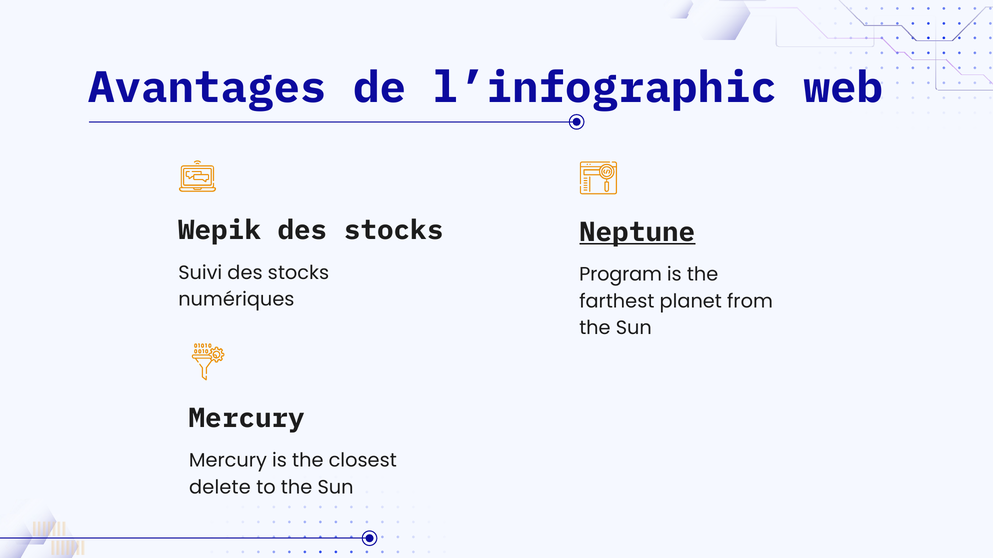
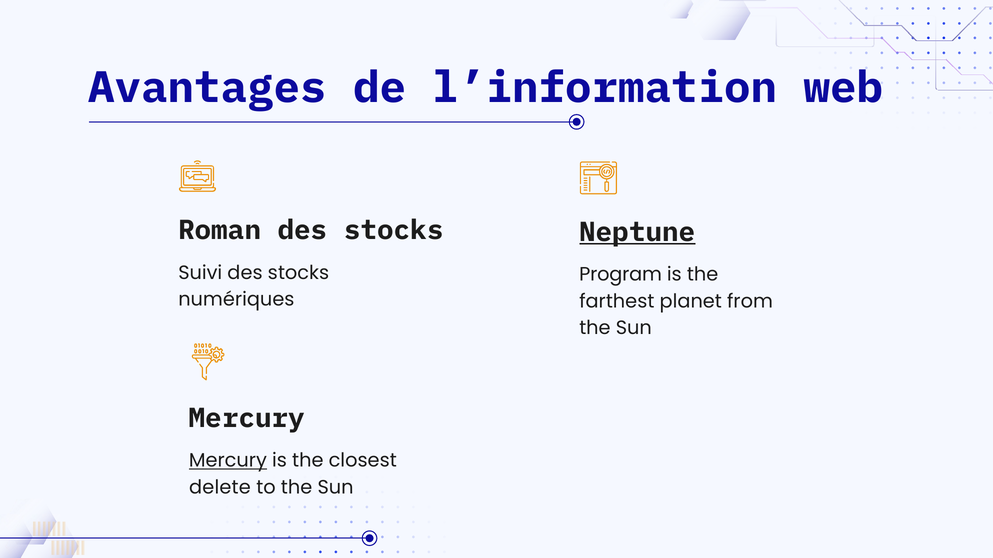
l’infographic: l’infographic -> l’information (605, 88)
Wepik: Wepik -> Roman (220, 231)
Mercury underline: none -> present (228, 461)
